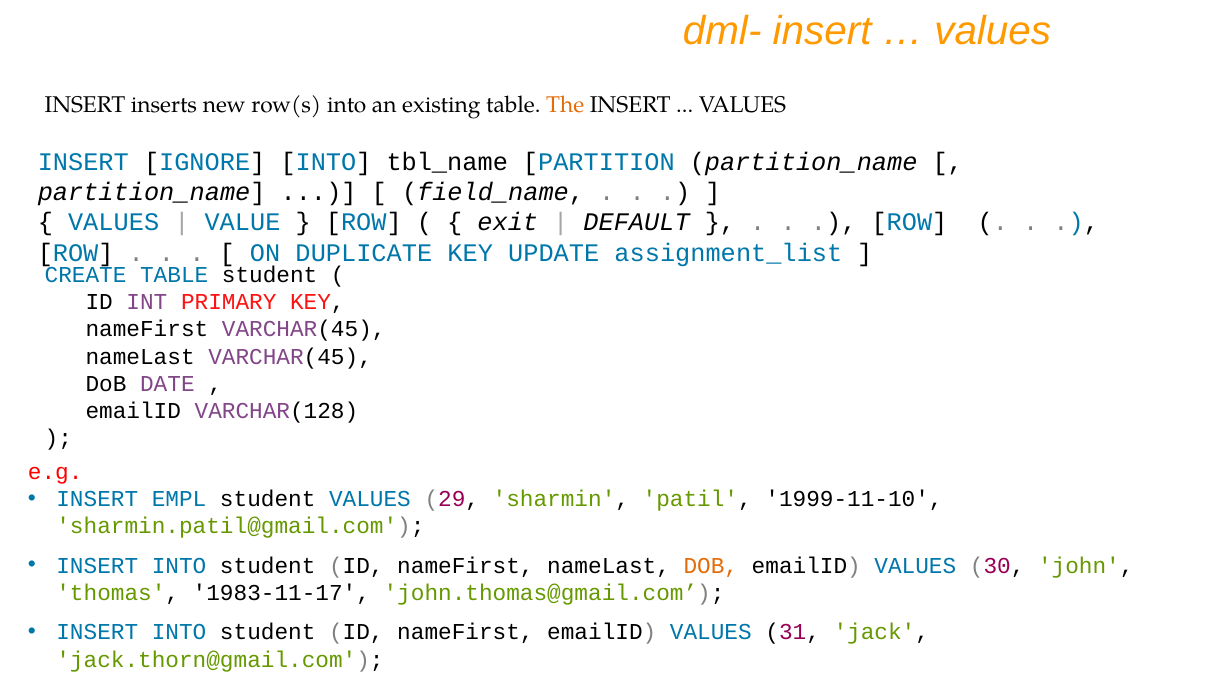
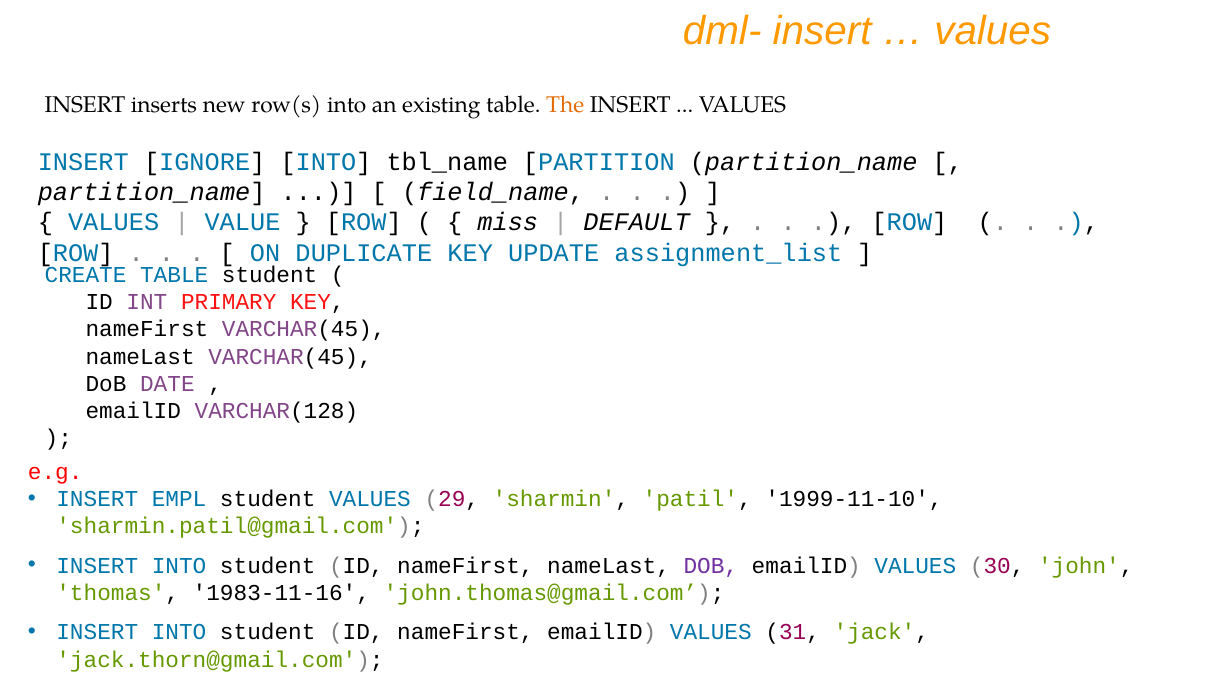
exit: exit -> miss (508, 222)
DOB colour: orange -> purple (711, 565)
1983-11-17: 1983-11-17 -> 1983-11-16 (281, 593)
